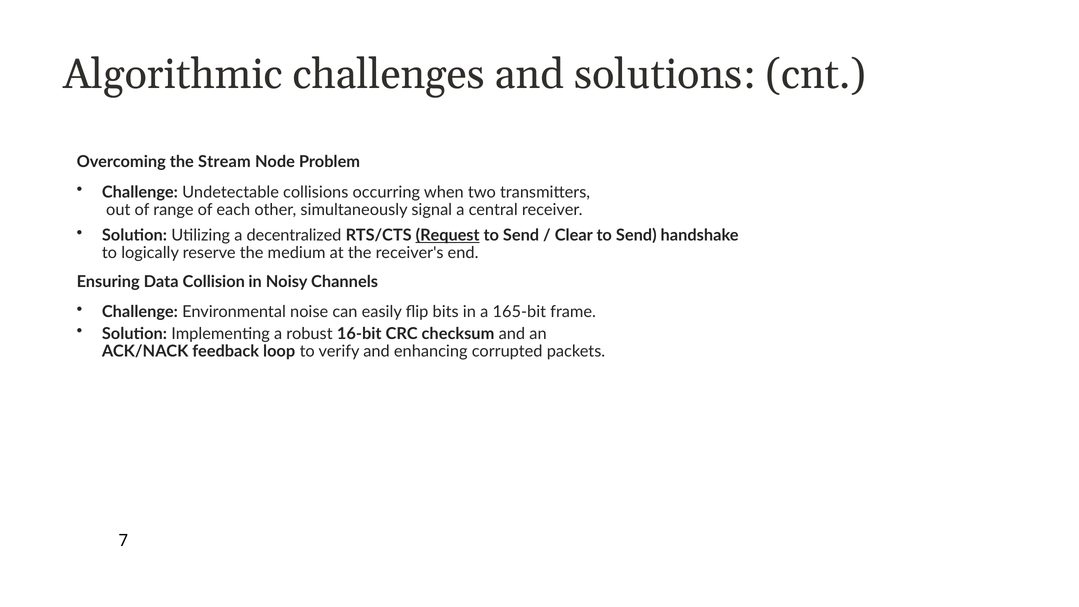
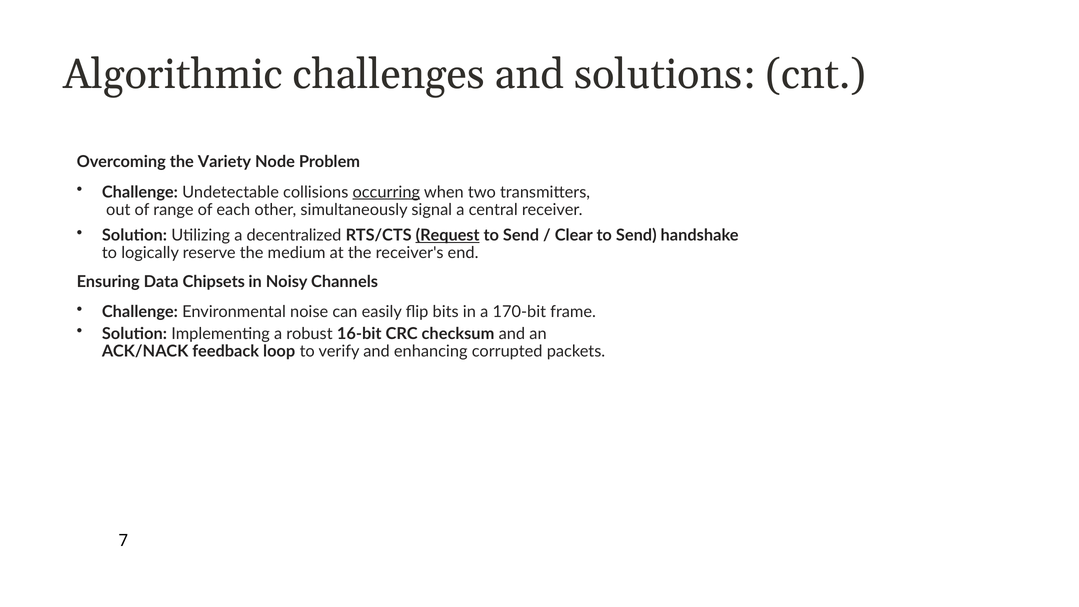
Stream: Stream -> Variety (225, 162)
occurring underline: none -> present (386, 192)
Collision: Collision -> Chipsets (214, 282)
165-bit: 165-bit -> 170-bit (519, 312)
